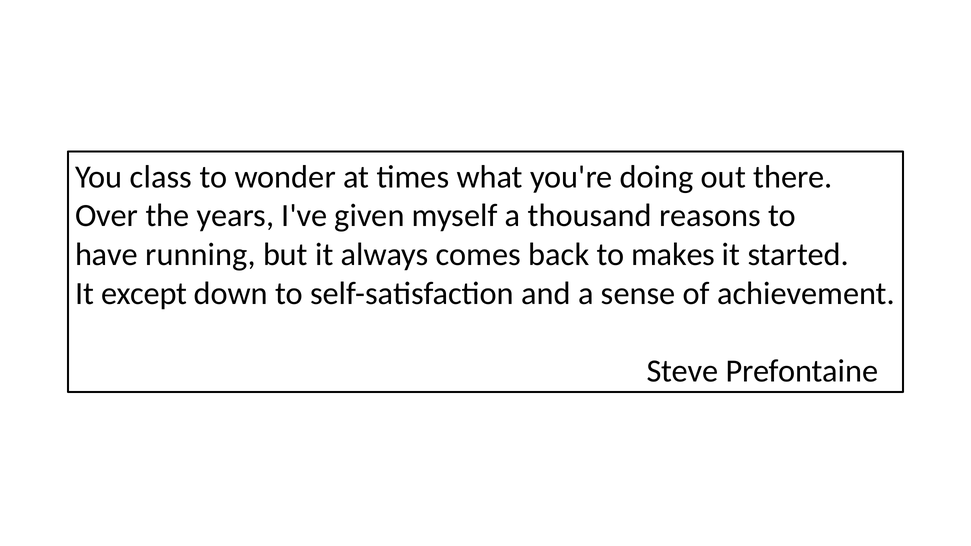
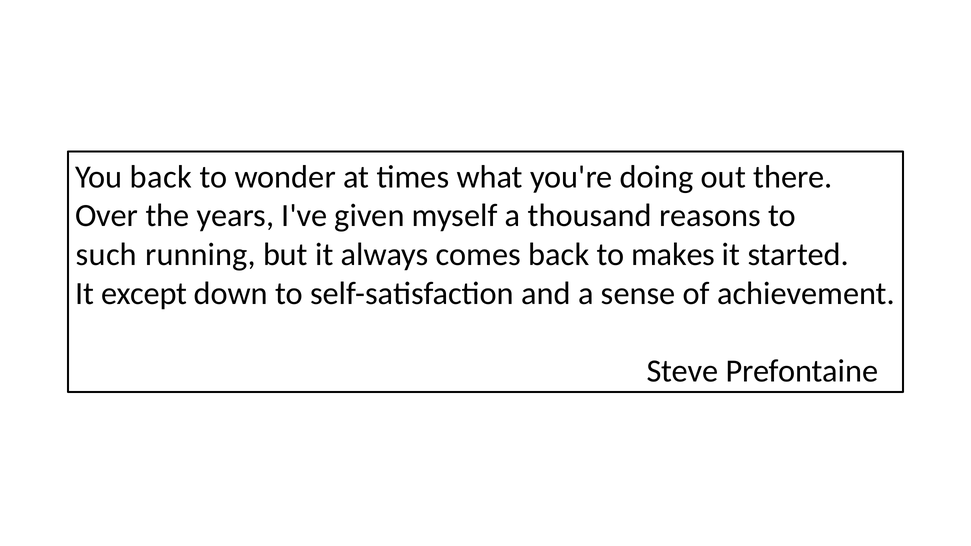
You class: class -> back (161, 177)
have: have -> such (106, 255)
